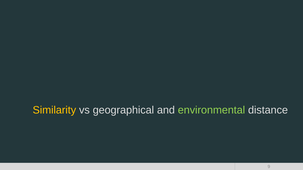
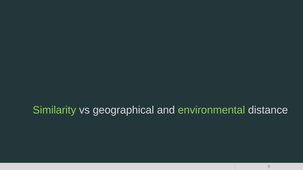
Similarity colour: yellow -> light green (54, 110)
